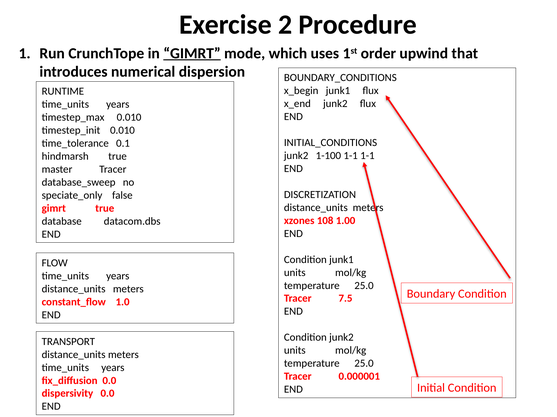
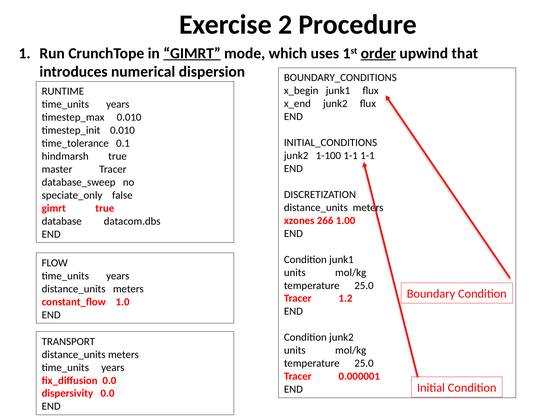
order underline: none -> present (378, 53)
108: 108 -> 266 (325, 221)
7.5: 7.5 -> 1.2 (345, 299)
